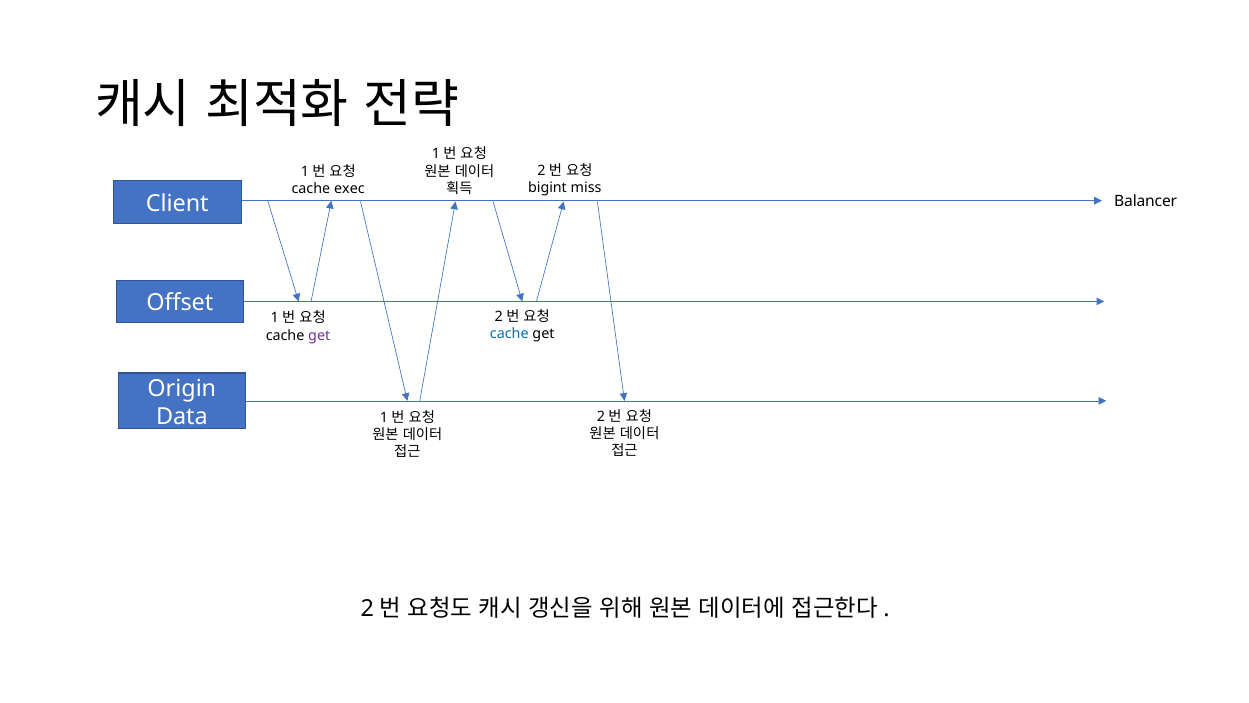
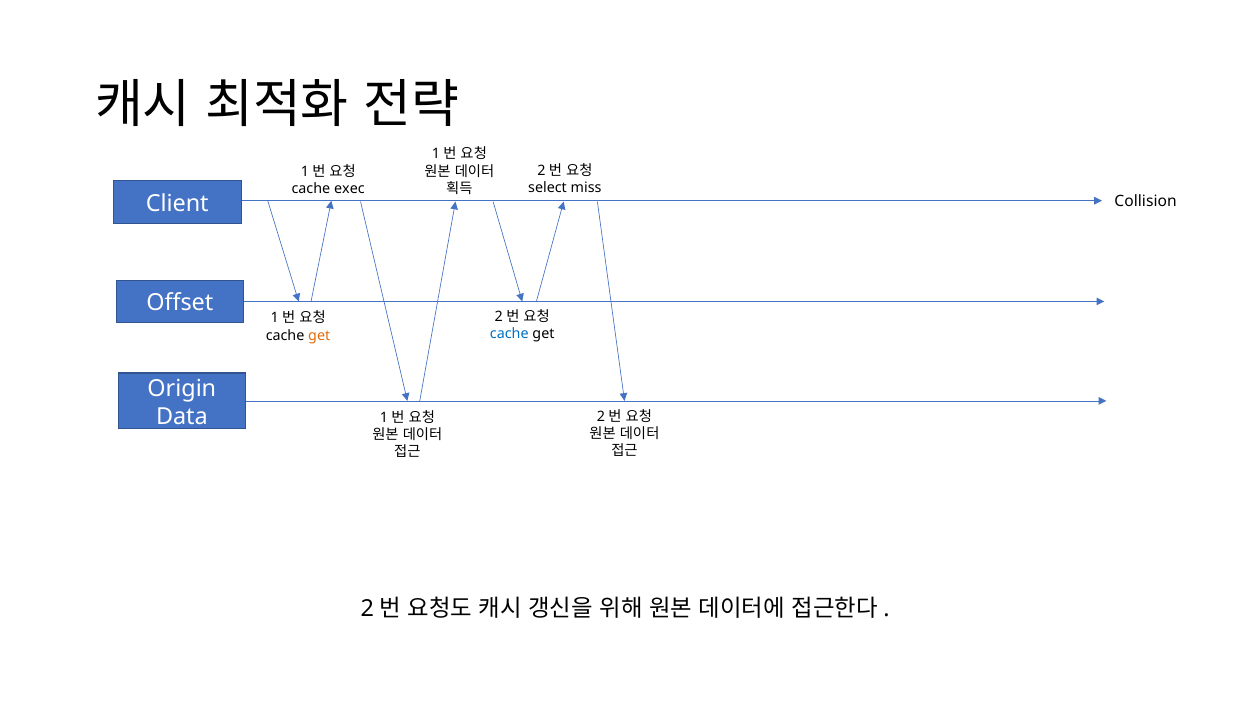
bigint: bigint -> select (548, 188)
Balancer: Balancer -> Collision (1146, 201)
get colour: purple -> orange (319, 335)
